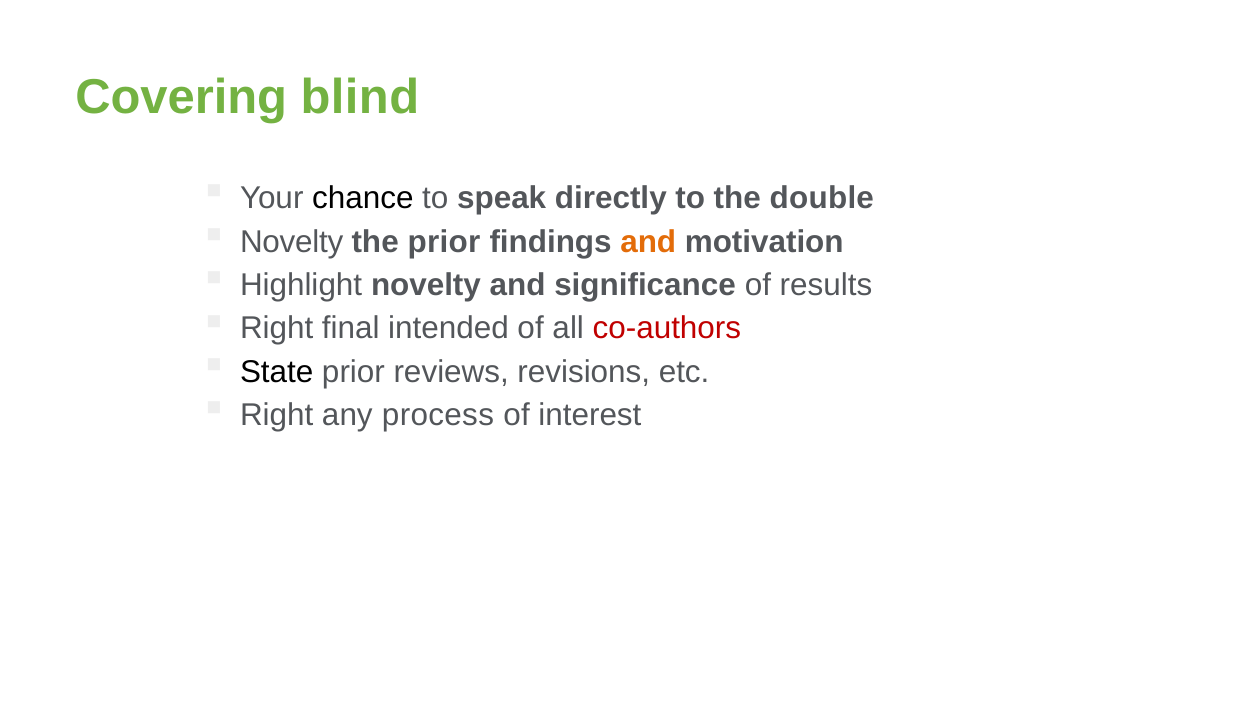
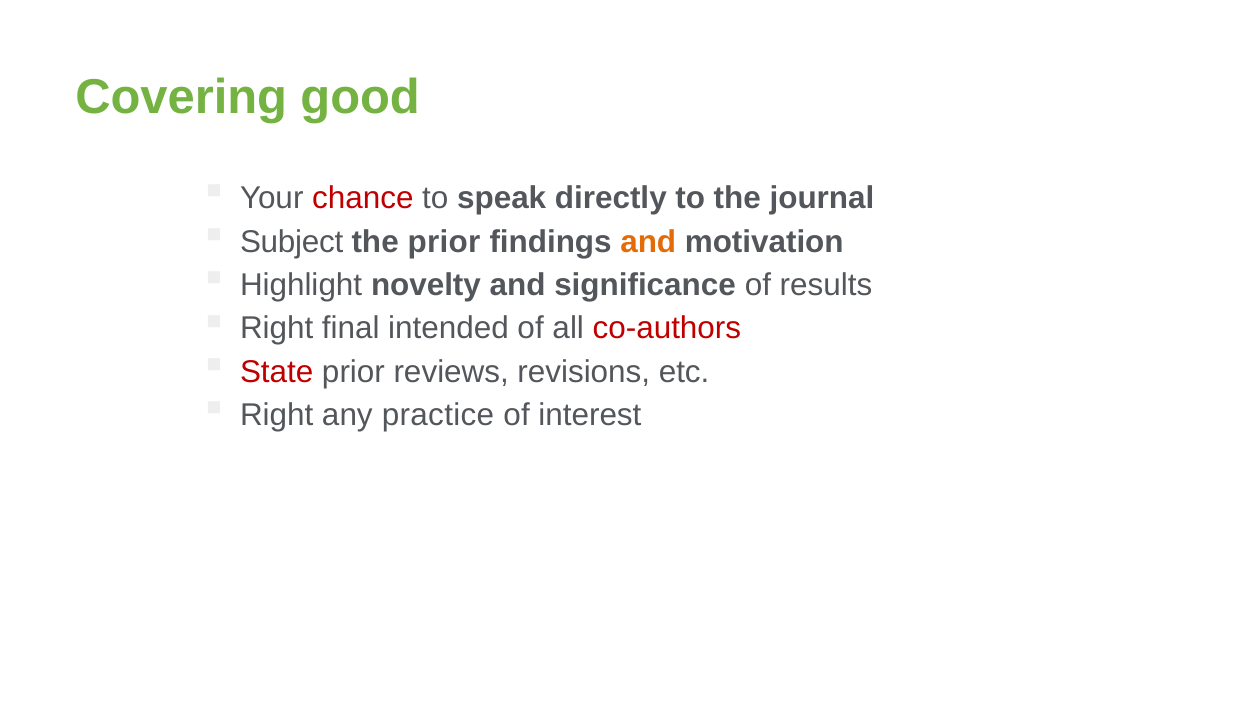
blind: blind -> good (360, 98)
chance colour: black -> red (363, 198)
double: double -> journal (822, 198)
Novelty: Novelty -> Subject (292, 242)
State colour: black -> red (277, 372)
process: process -> practice (438, 415)
